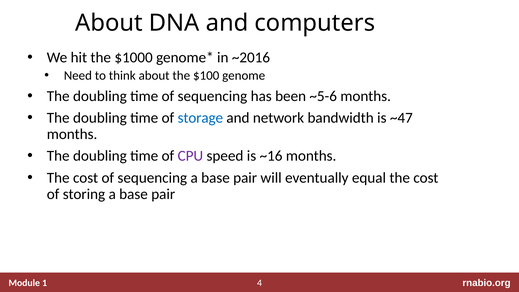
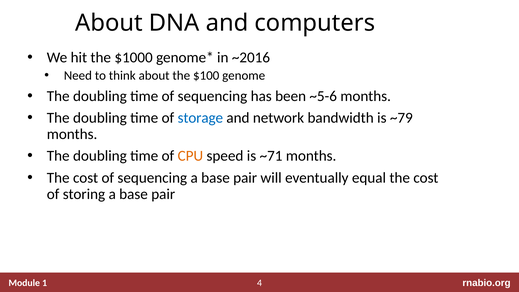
~47: ~47 -> ~79 (401, 118)
CPU colour: purple -> orange (190, 156)
~16: ~16 -> ~71 (271, 156)
